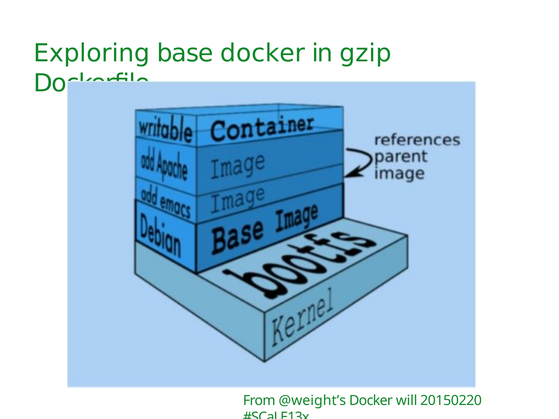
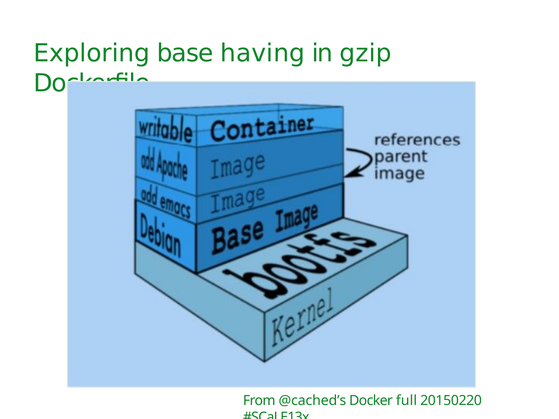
base docker: docker -> having (263, 53)
@weight’s: @weight’s -> @cached’s (312, 401)
will: will -> full (406, 401)
